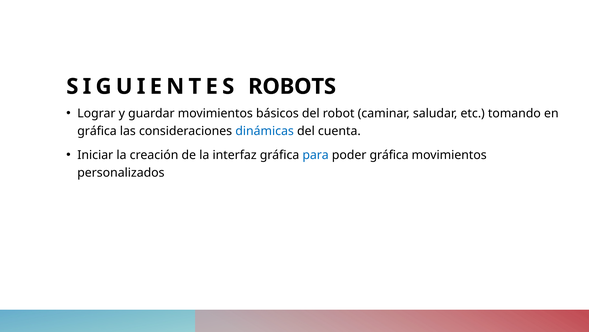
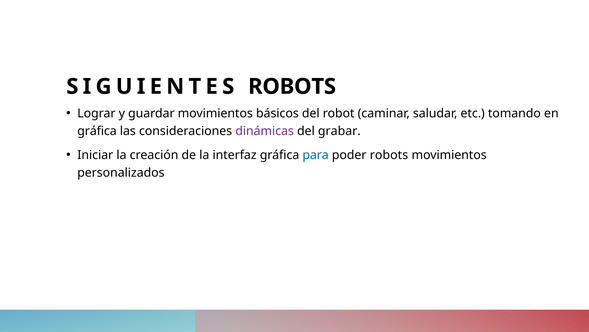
dinámicas colour: blue -> purple (265, 131)
cuenta: cuenta -> grabar (339, 131)
poder gráfica: gráfica -> robots (389, 155)
